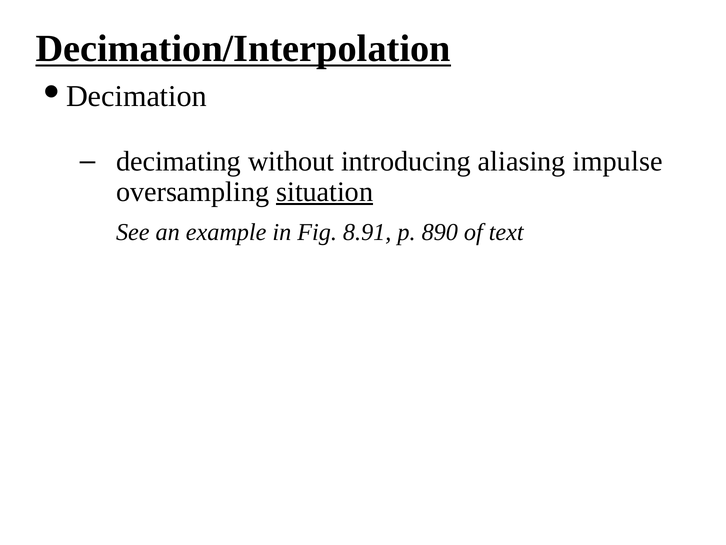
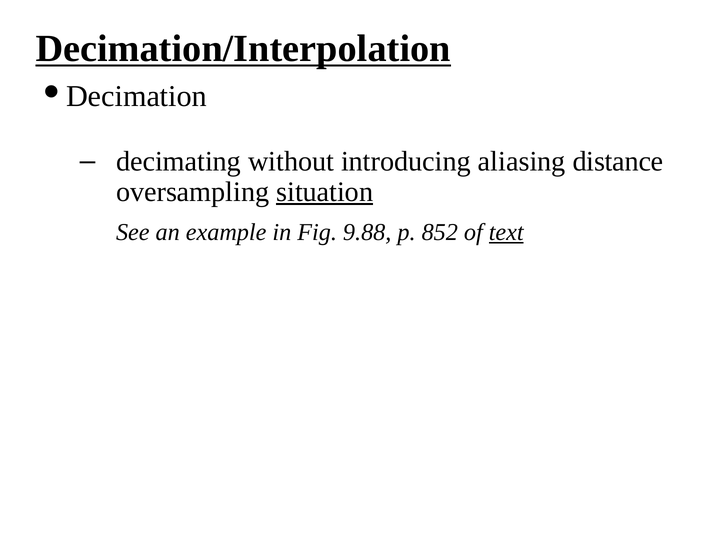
impulse: impulse -> distance (618, 161)
8.91: 8.91 -> 9.88 (367, 232)
890: 890 -> 852 (440, 232)
text underline: none -> present (506, 232)
